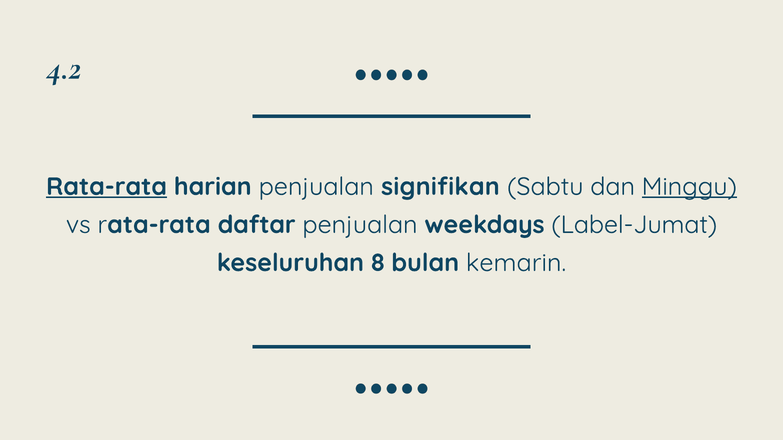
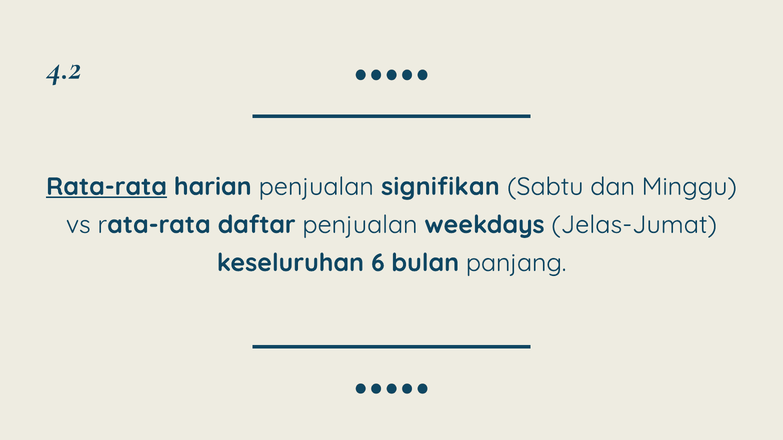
Minggu underline: present -> none (689, 187)
Label-Jumat: Label-Jumat -> Jelas-Jumat (634, 225)
8: 8 -> 6 (378, 263)
kemarin: kemarin -> panjang (516, 263)
